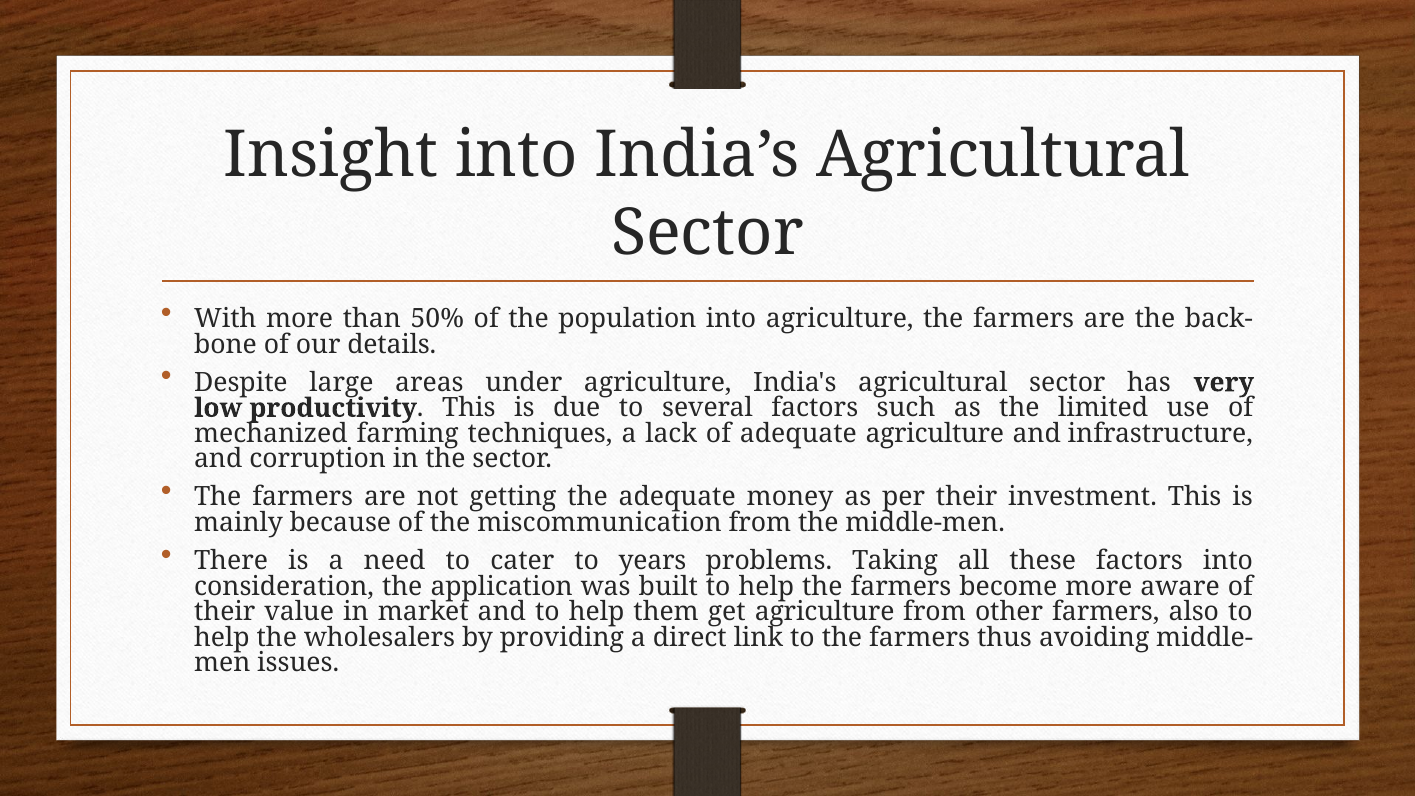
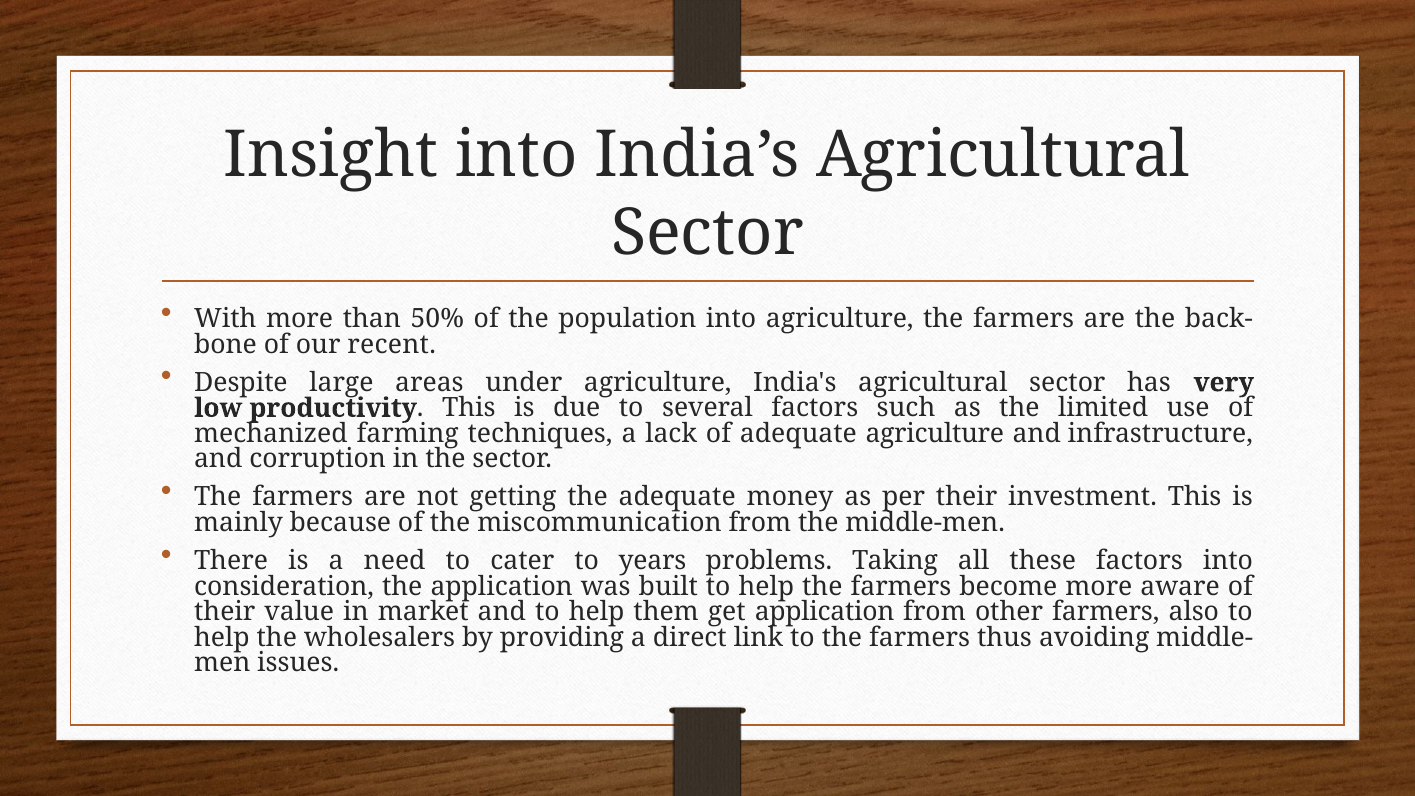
details: details -> recent (392, 344)
get agriculture: agriculture -> application (825, 612)
